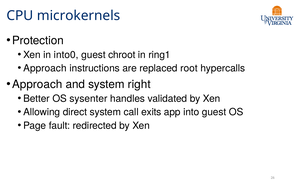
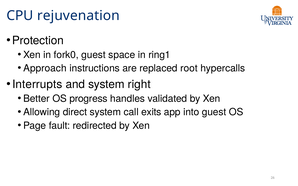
microkernels: microkernels -> rejuvenation (78, 16)
into0: into0 -> fork0 (66, 55)
chroot: chroot -> space (122, 55)
Approach: Approach -> Interrupts (37, 84)
sysenter: sysenter -> progress (88, 99)
